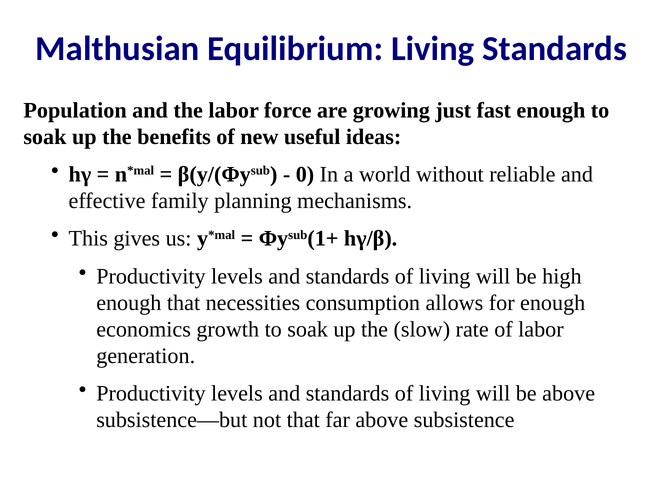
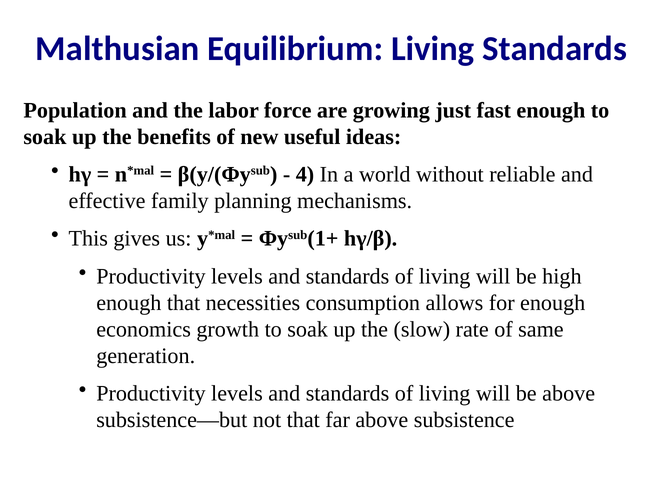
0: 0 -> 4 (305, 175)
of labor: labor -> same (541, 329)
